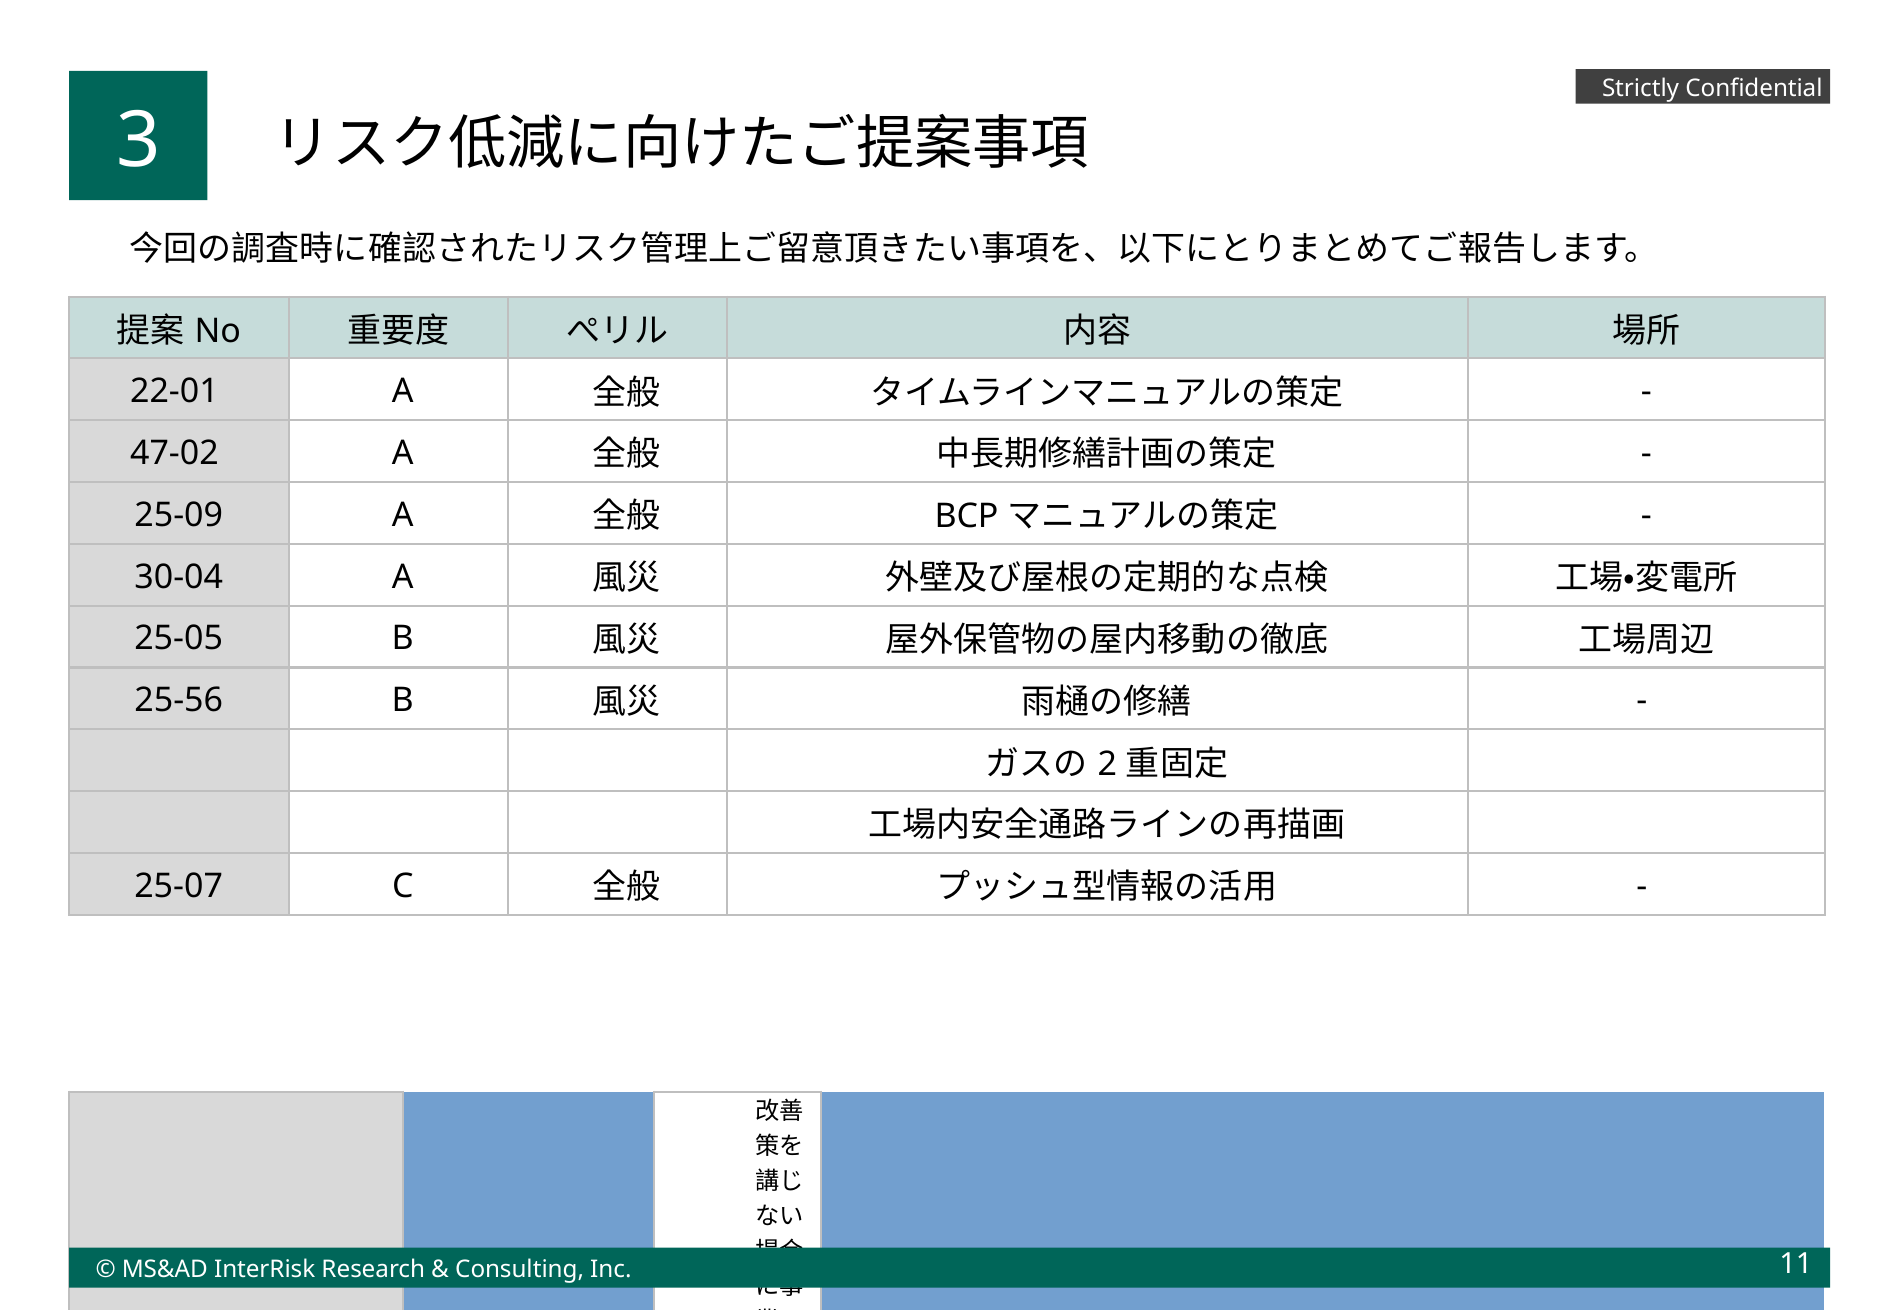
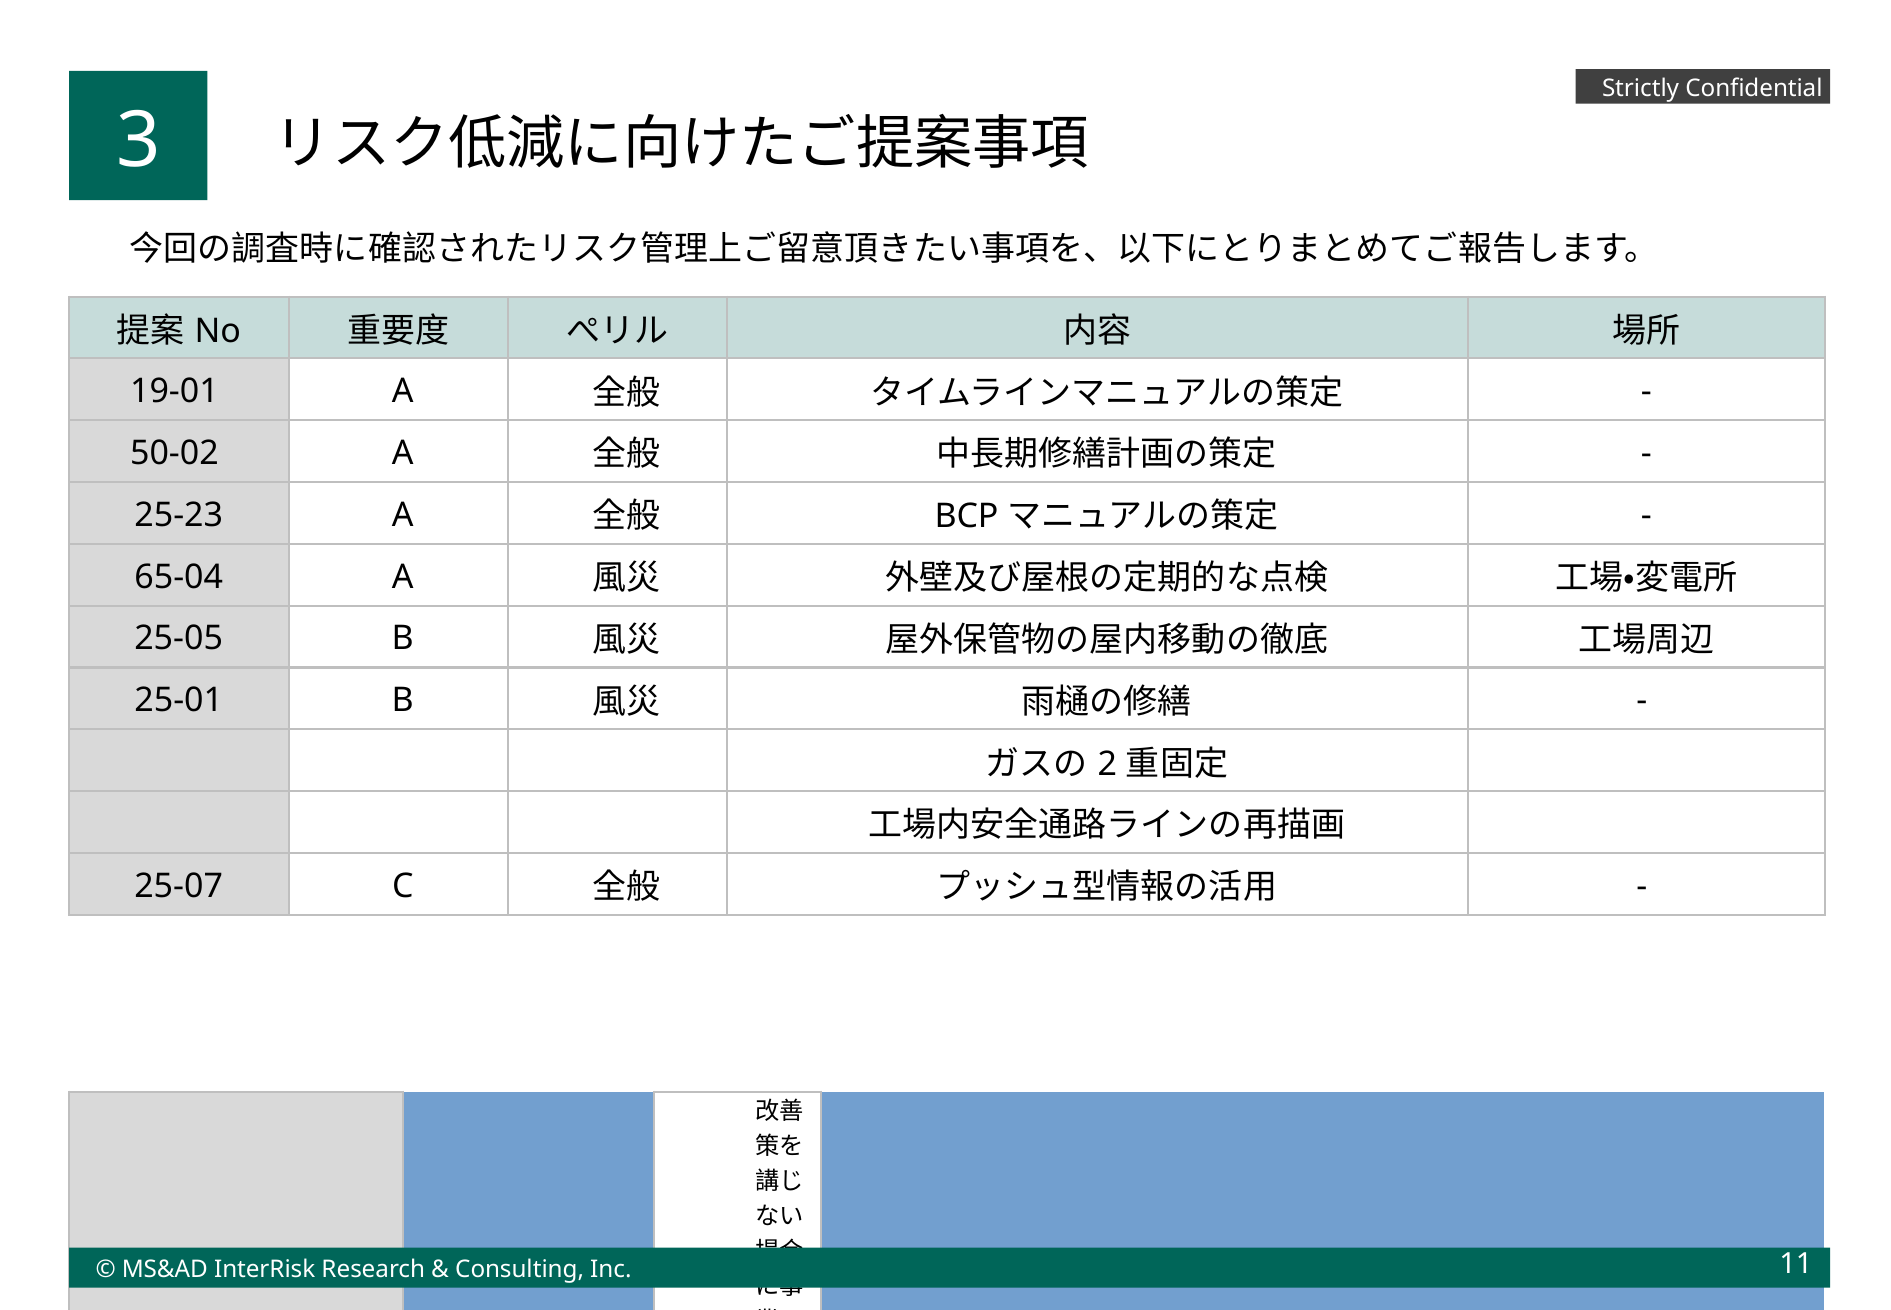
22-01: 22-01 -> 19-01 (174, 391)
47-02: 47-02 -> 50-02 (174, 453)
25-09: 25-09 -> 25-23 (179, 515)
30-04: 30-04 -> 65-04 (179, 577)
25-56: 25-56 -> 25-01 (179, 700)
